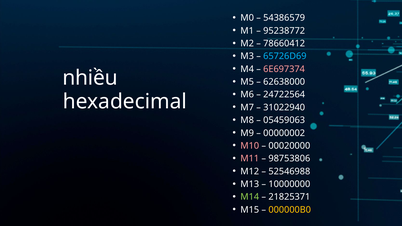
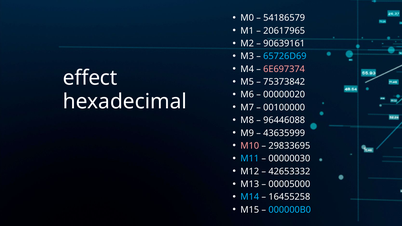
54386579: 54386579 -> 54186579 (284, 18)
95238772: 95238772 -> 20617965 (284, 31)
78660412: 78660412 -> 90639161 (284, 44)
nhiều: nhiều -> effect (90, 78)
62638000: 62638000 -> 75373842 (284, 82)
24722564: 24722564 -> 00000020 (284, 95)
31022940: 31022940 -> 00100000 (284, 107)
05459063: 05459063 -> 96446088 (284, 120)
00000002: 00000002 -> 43635999 (284, 133)
00020000: 00020000 -> 29833695 (289, 146)
M11 colour: pink -> light blue (250, 159)
98753806: 98753806 -> 00000030 (289, 159)
52546988: 52546988 -> 42653332 (289, 171)
10000000: 10000000 -> 00005000 (289, 184)
M14 colour: light green -> light blue (250, 197)
21825371: 21825371 -> 16455258 (289, 197)
000000B0 colour: yellow -> light blue (290, 210)
